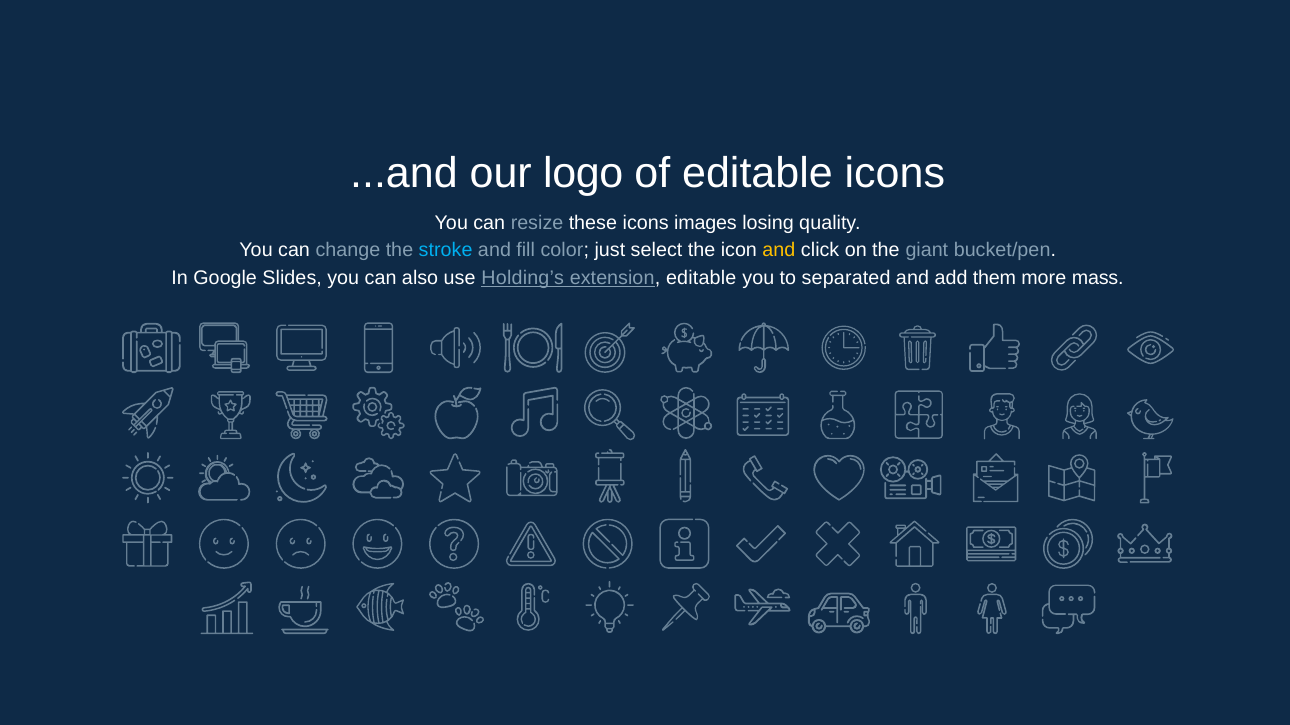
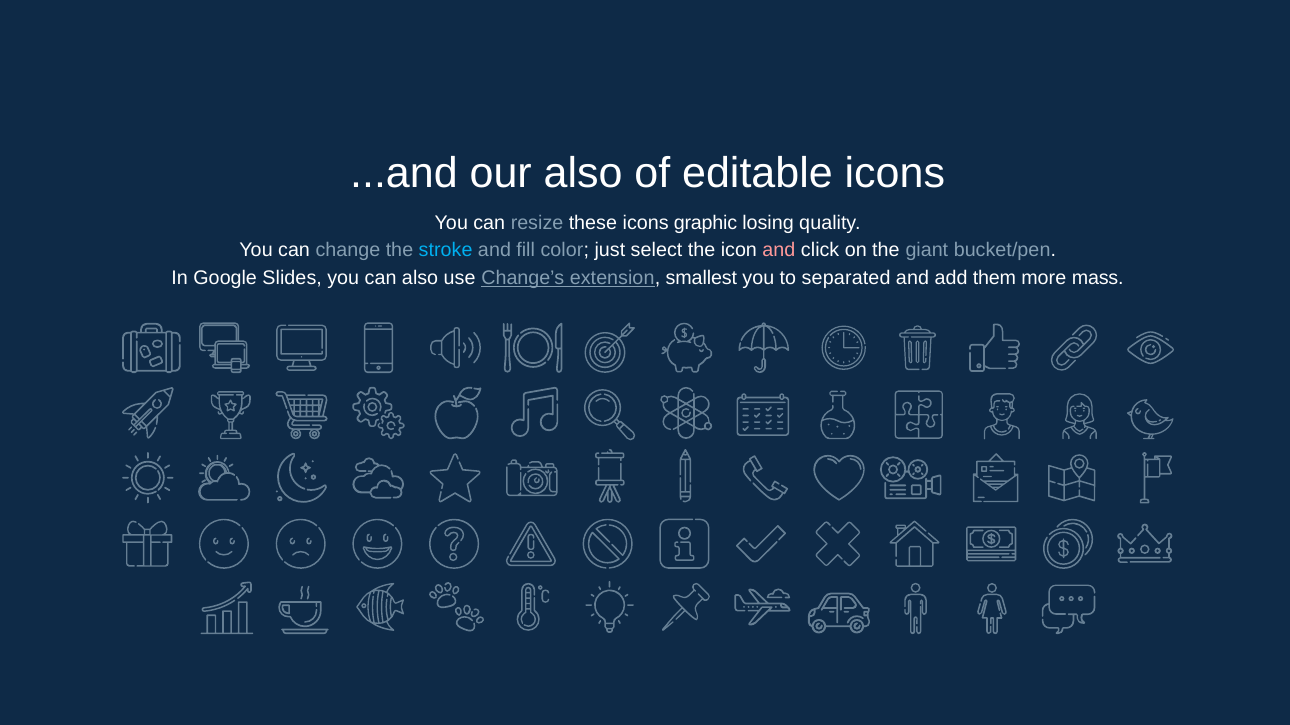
our logo: logo -> also (583, 173)
images: images -> graphic (705, 224)
and colour: yellow -> pink (779, 251)
Holding’s: Holding’s -> Change’s (523, 278)
extension editable: editable -> smallest (701, 278)
